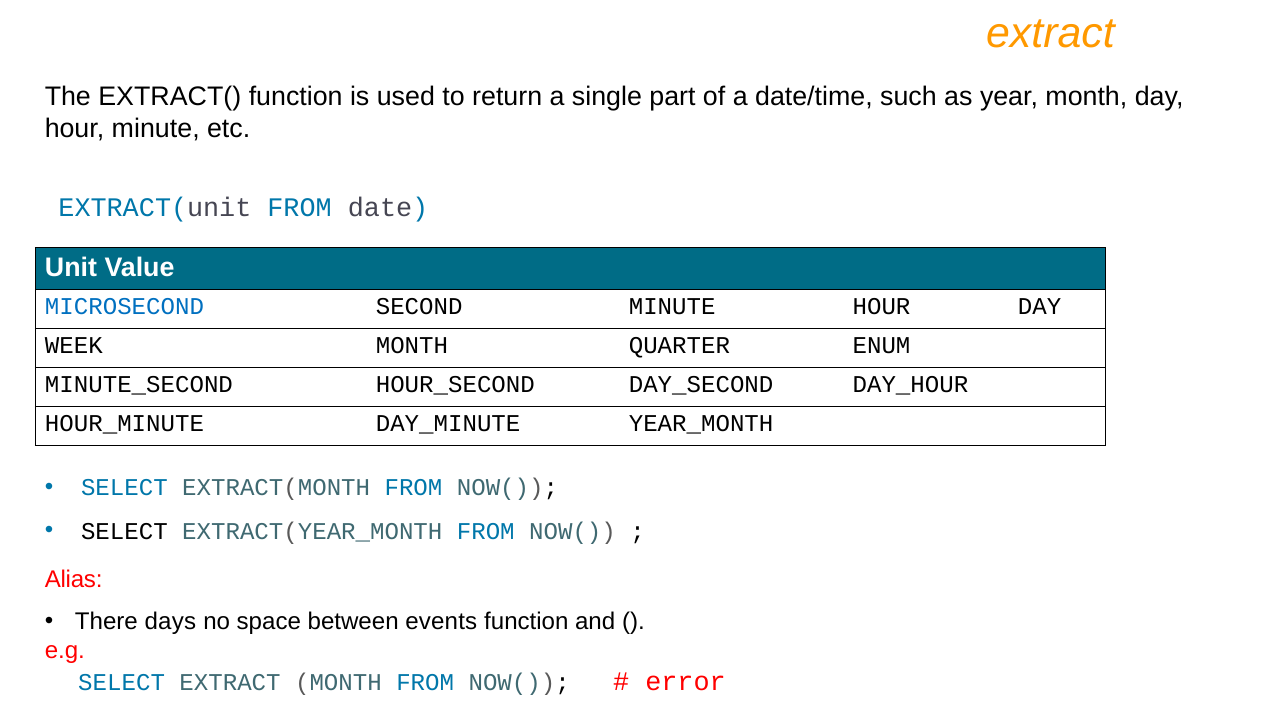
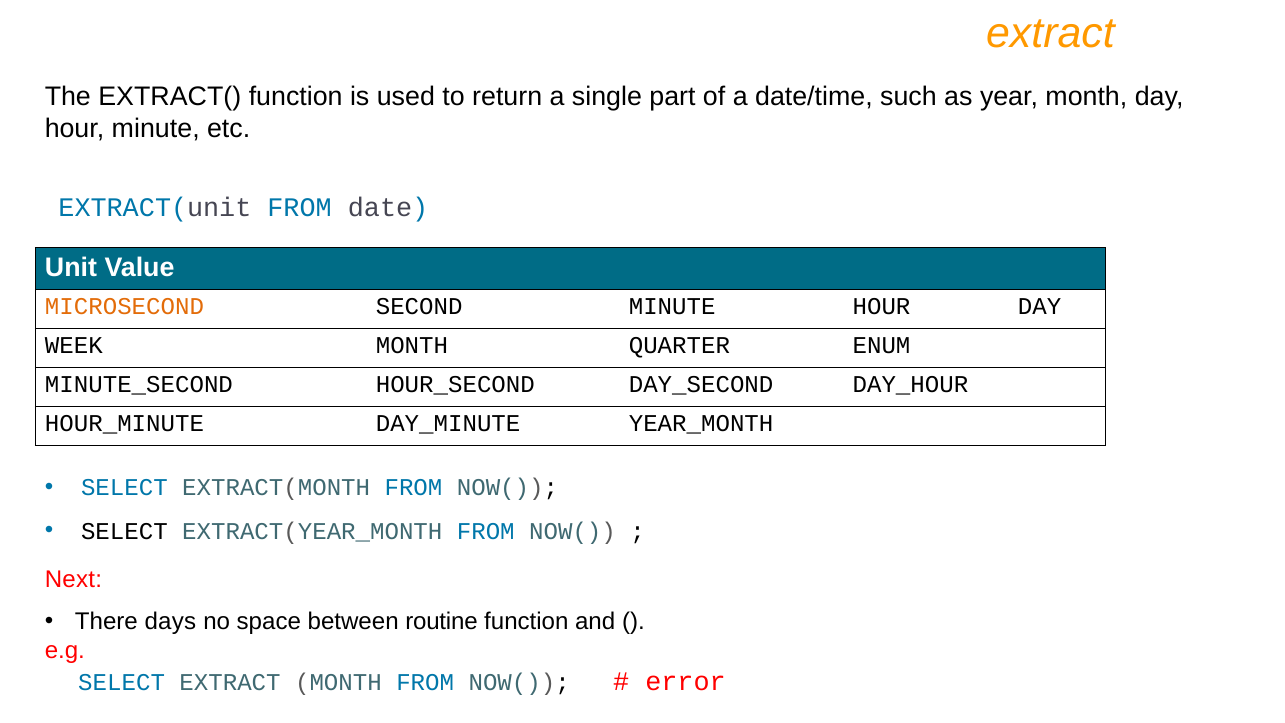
MICROSECOND colour: blue -> orange (125, 306)
Alias: Alias -> Next (73, 580)
events: events -> routine (441, 621)
